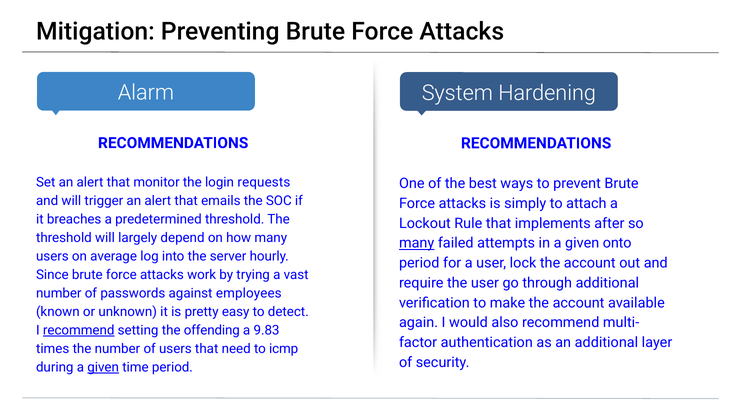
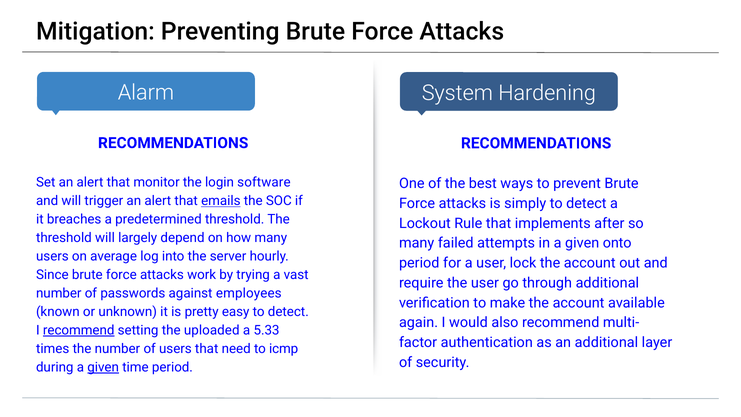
requests: requests -> software (264, 182)
emails underline: none -> present (221, 201)
simply to attach: attach -> detect (586, 203)
many underline: present -> none (417, 243)
offending: offending -> uploaded (212, 330)
9.83: 9.83 -> 5.33 (267, 330)
